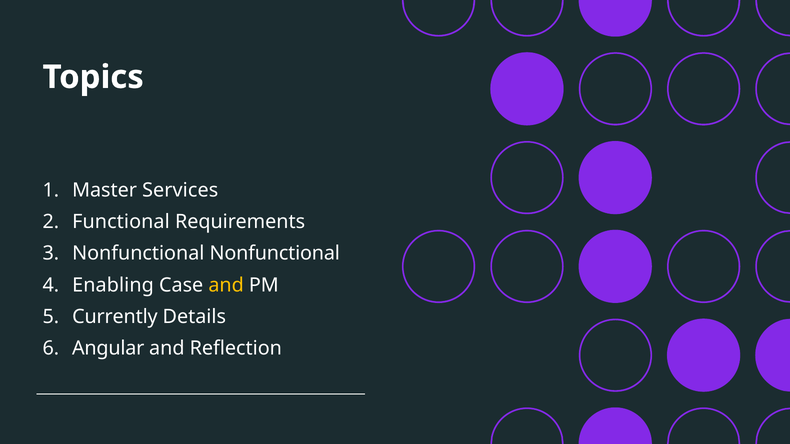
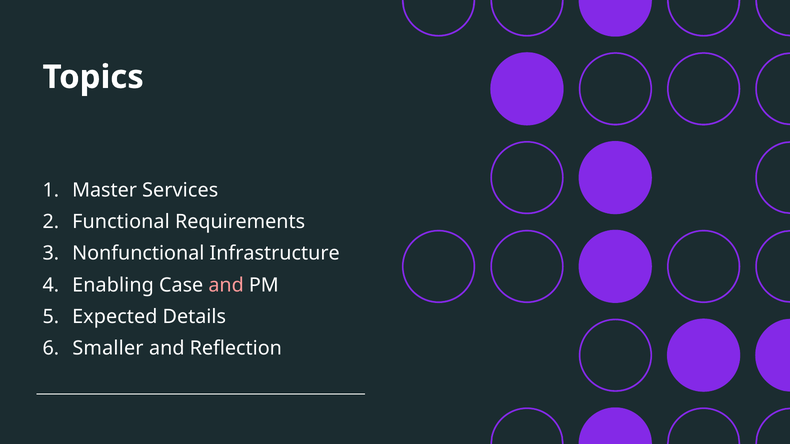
Nonfunctional Nonfunctional: Nonfunctional -> Infrastructure (275, 254)
and colour: yellow -> pink (226, 285)
Currently: Currently -> Expected (115, 317)
Angular: Angular -> Smaller (108, 349)
